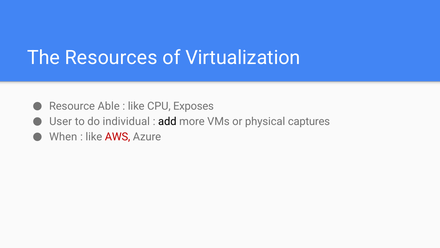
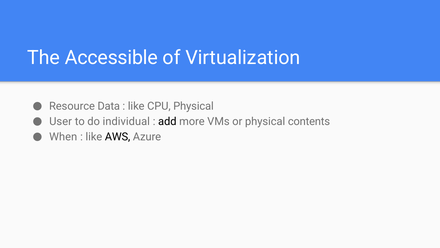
Resources: Resources -> Accessible (111, 58)
Able: Able -> Data (109, 106)
CPU Exposes: Exposes -> Physical (193, 106)
captures: captures -> contents (309, 121)
AWS colour: red -> black (118, 136)
